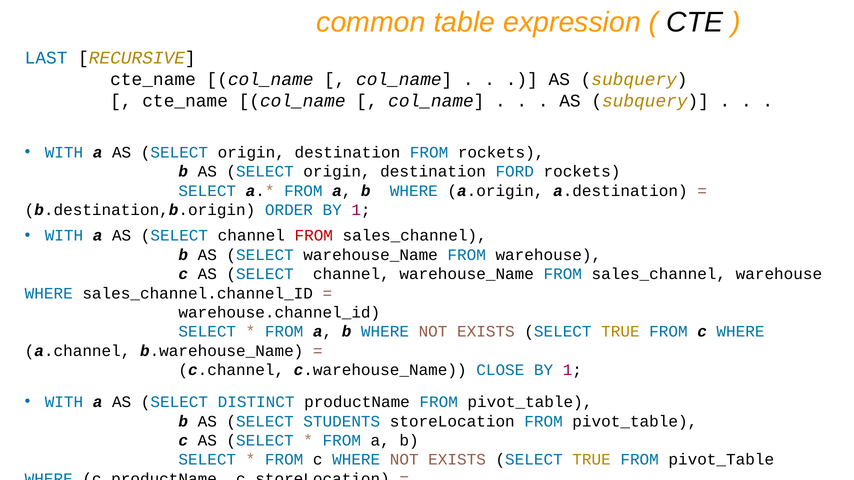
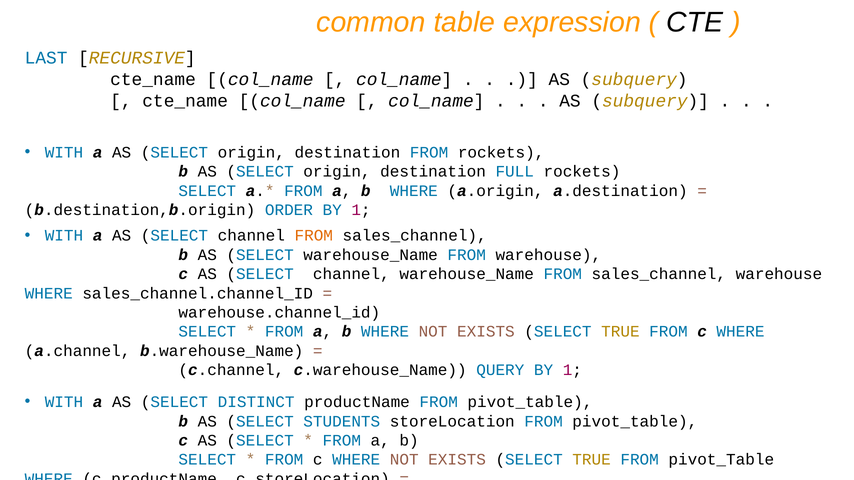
FORD: FORD -> FULL (515, 172)
FROM colour: red -> orange (314, 236)
CLOSE: CLOSE -> QUERY (500, 370)
